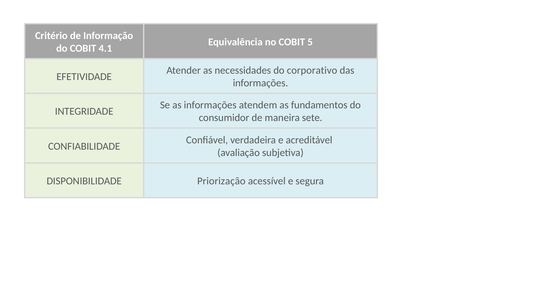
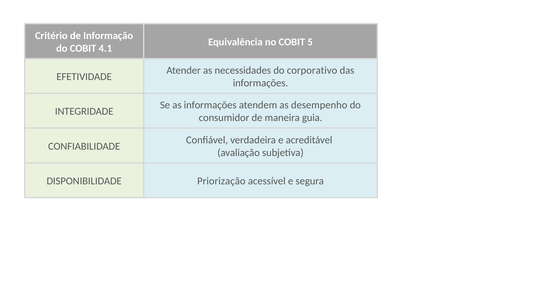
fundamentos: fundamentos -> desempenho (319, 105)
sete: sete -> guia (312, 118)
